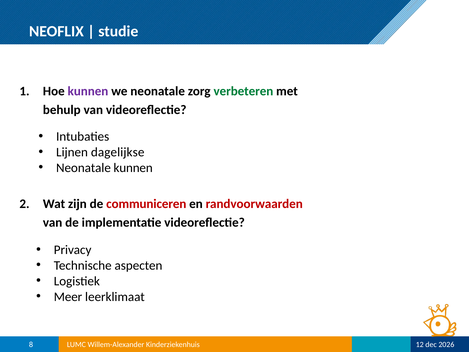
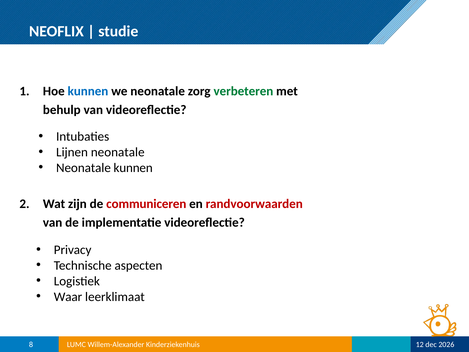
kunnen colour: purple -> blue (88, 91)
Lijnen dagelijkse: dagelijkse -> neonatale (118, 152)
Meer: Meer -> Waar (68, 297)
